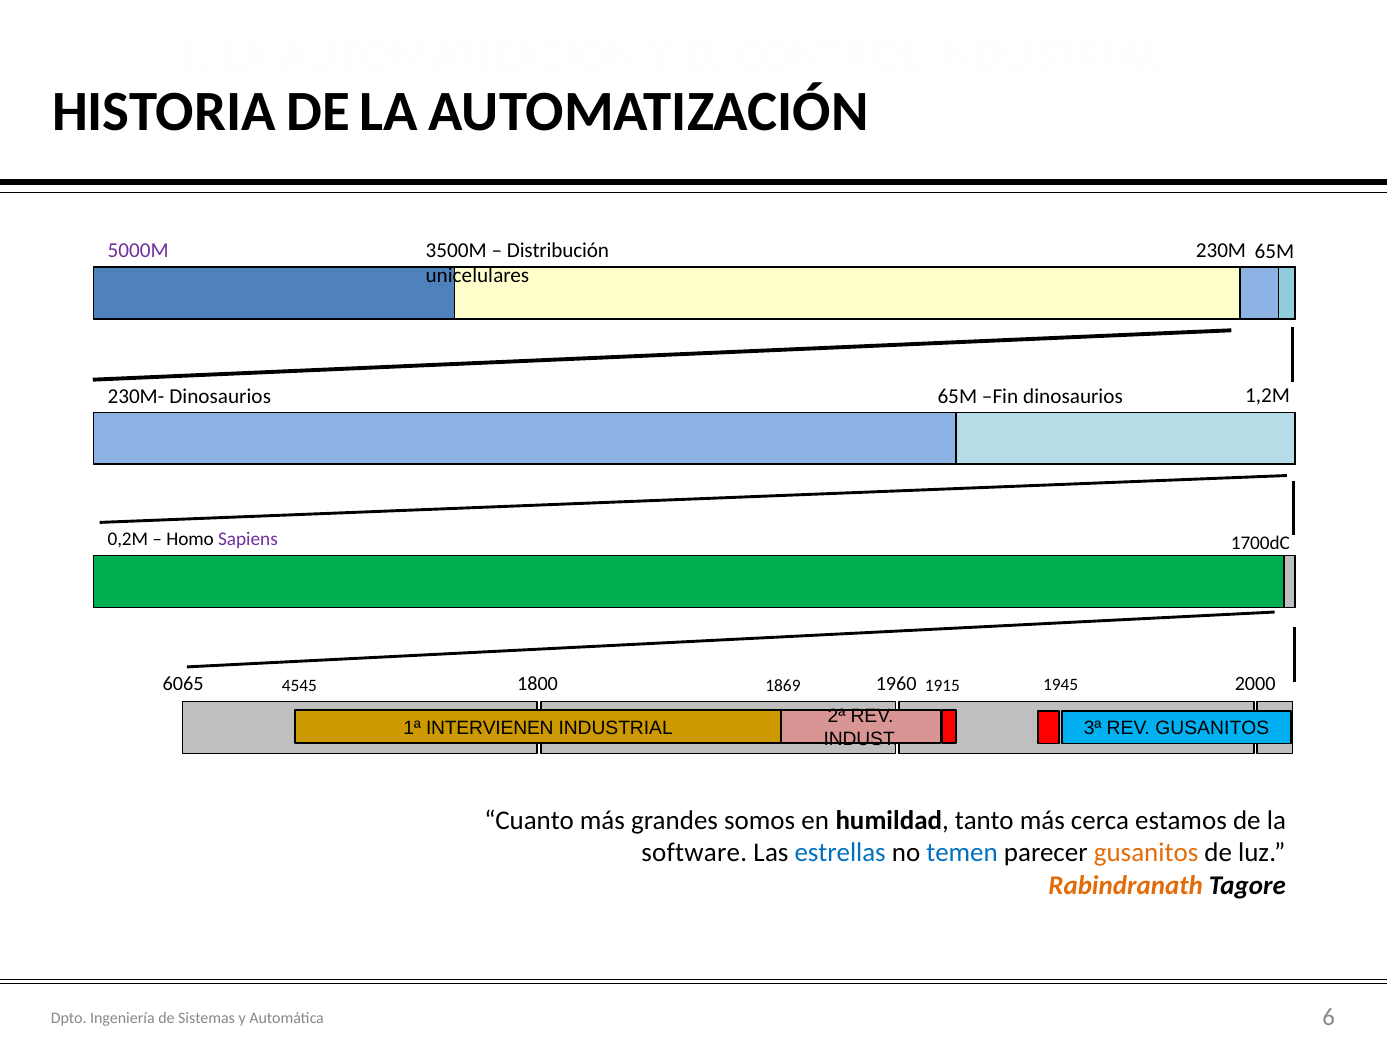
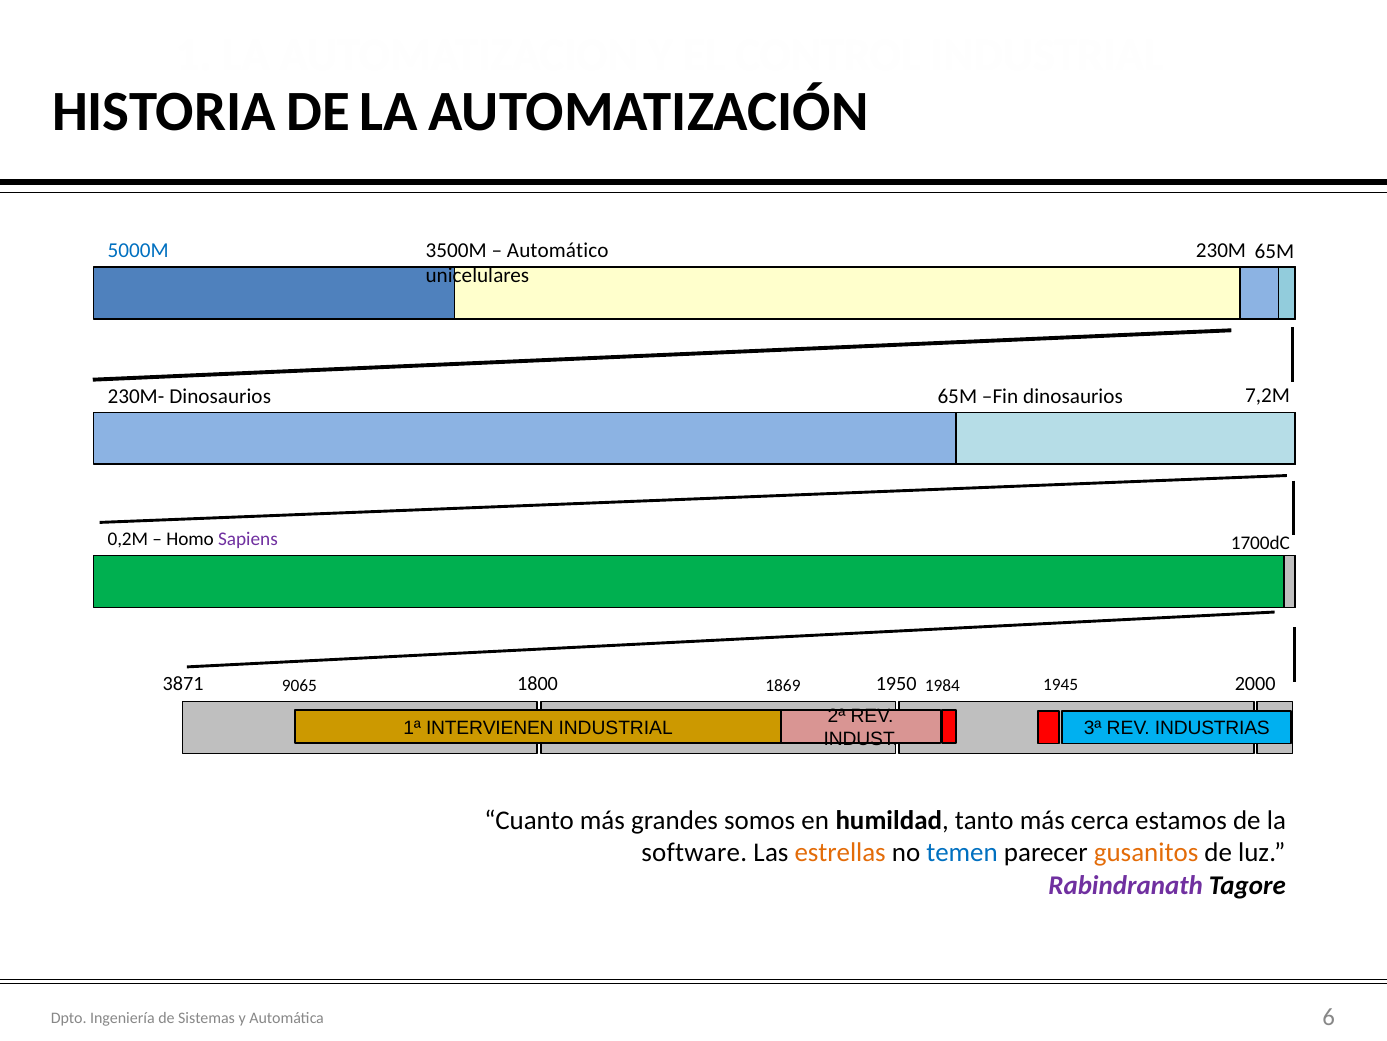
5000M colour: purple -> blue (138, 250)
Distribución: Distribución -> Automático (558, 250)
1,2M: 1,2M -> 7,2M (1268, 395)
6065: 6065 -> 3871 (183, 683)
1960: 1960 -> 1950 (896, 683)
4545: 4545 -> 9065 (299, 685)
1915: 1915 -> 1984 (942, 685)
REV GUSANITOS: GUSANITOS -> INDUSTRIAS (1212, 728)
estrellas colour: blue -> orange (840, 852)
Rabindranath colour: orange -> purple (1126, 885)
